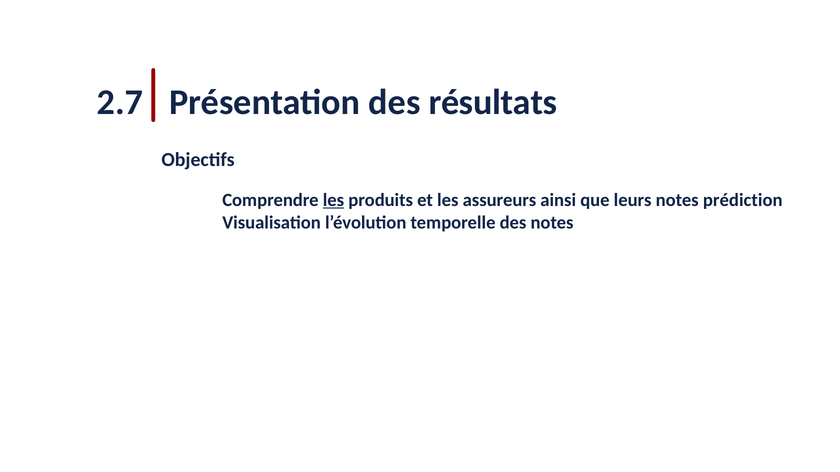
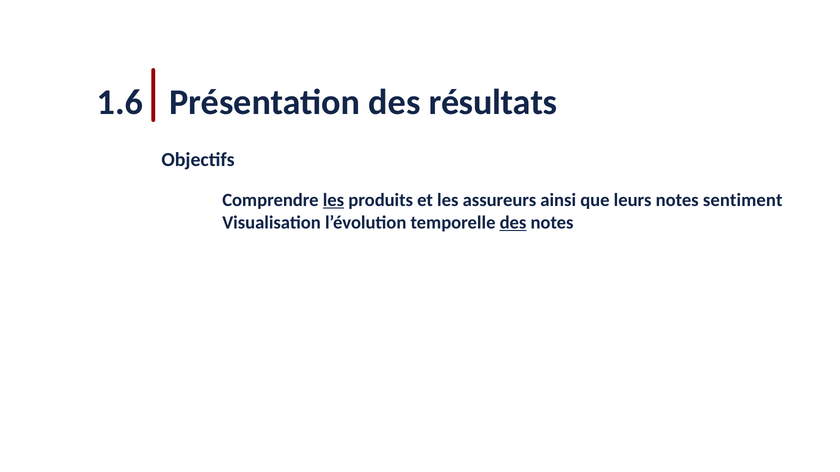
2.7: 2.7 -> 1.6 (120, 102)
prédiction: prédiction -> sentiment (743, 200)
des underline: none -> present (513, 223)
